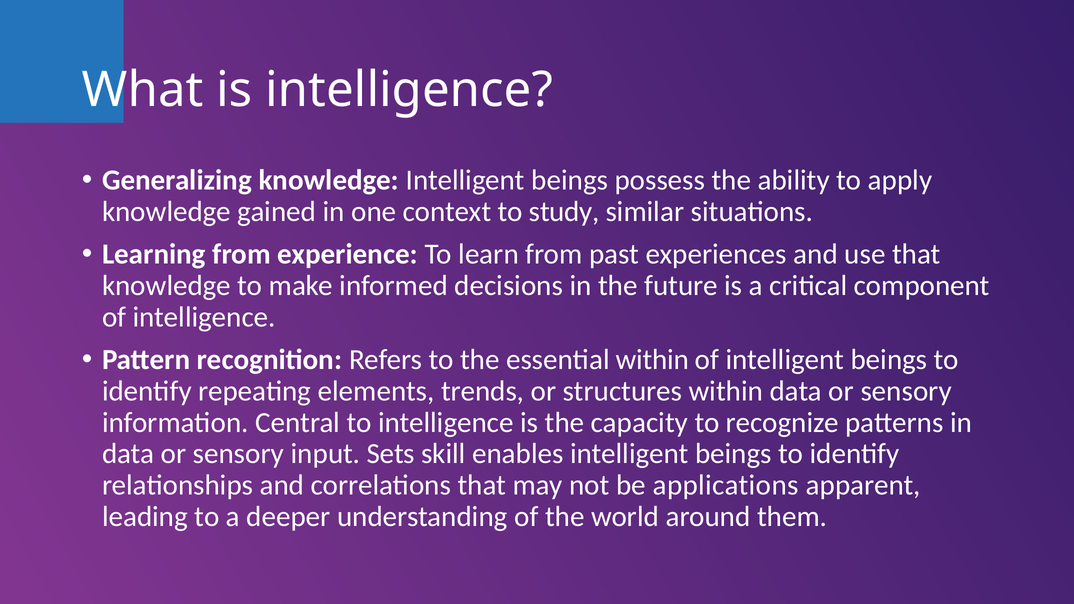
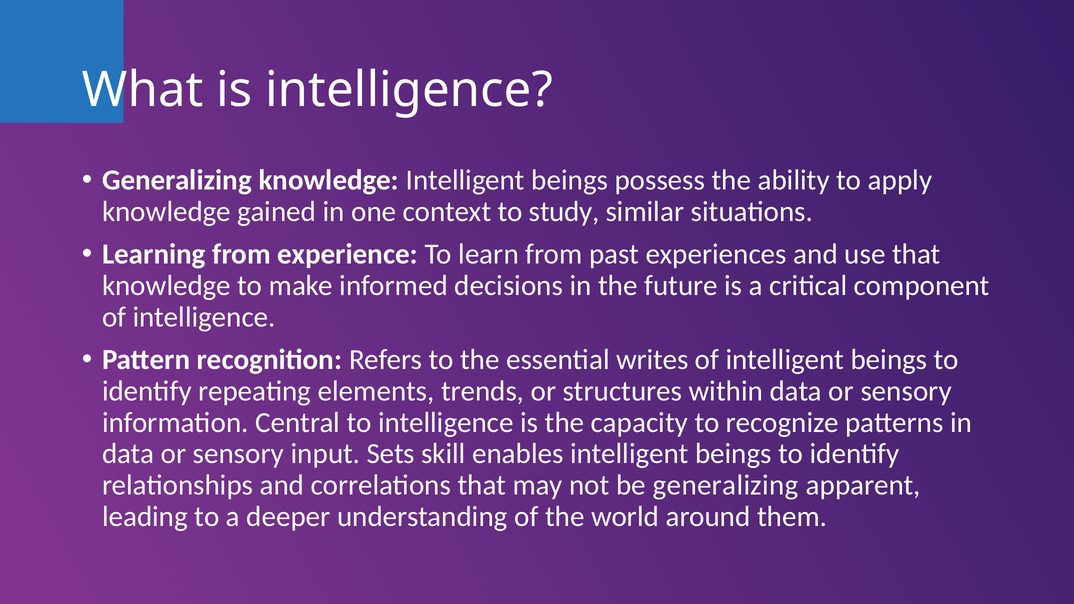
essential within: within -> writes (652, 360)
be applications: applications -> generalizing (726, 485)
